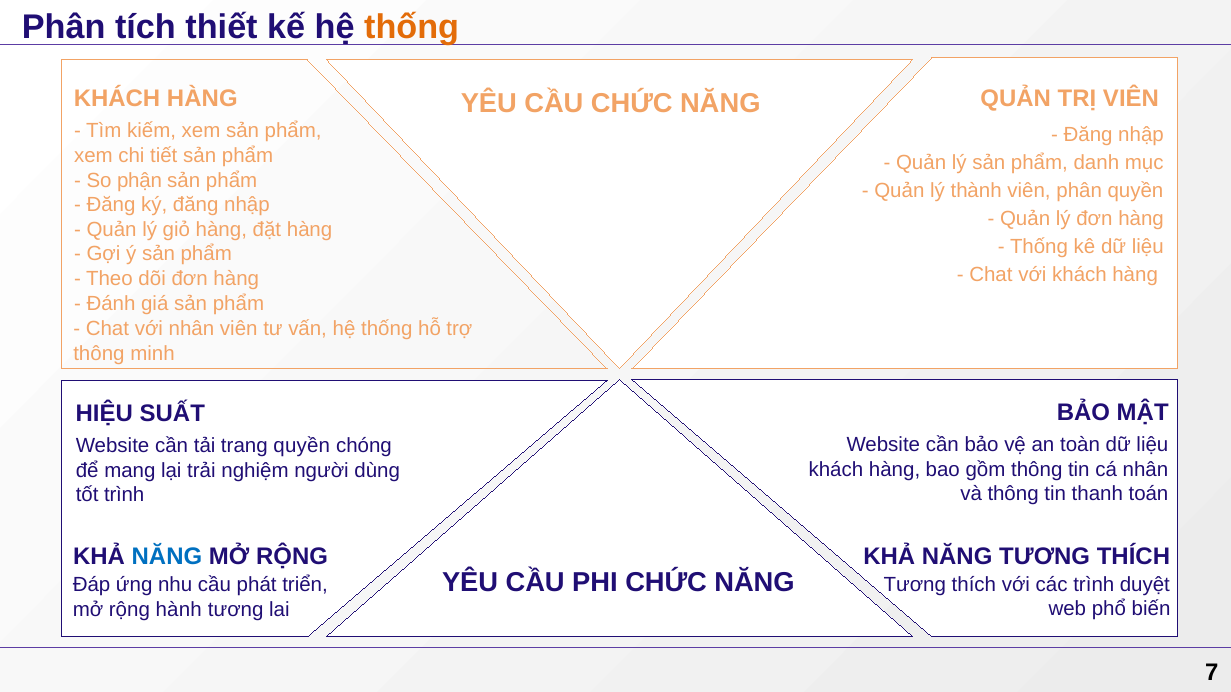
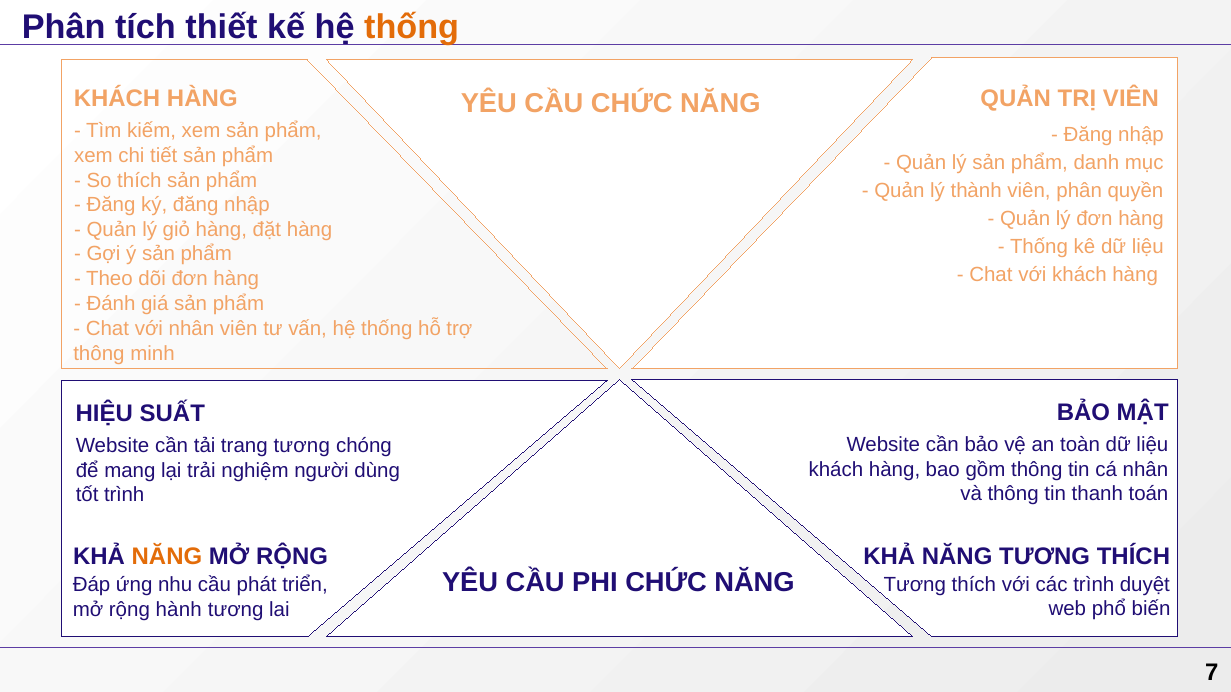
So phận: phận -> thích (139, 180)
trang quyền: quyền -> tương (302, 446)
NĂNG colour: blue -> orange (167, 557)
